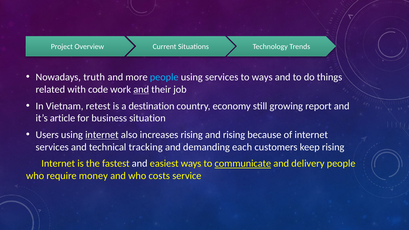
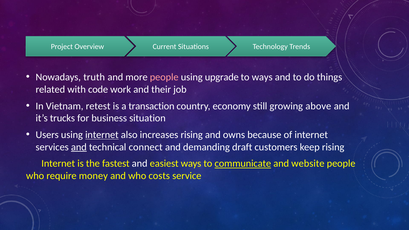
people colour: light blue -> pink (164, 77)
using services: services -> upgrade (222, 77)
and underline: present -> none (141, 89)
destination: destination -> transaction (151, 106)
report: report -> above (318, 106)
article: article -> trucks (62, 118)
and rising: rising -> owns (234, 135)
and underline: none -> present (79, 147)
tracking: tracking -> connect (146, 147)
each: each -> draft (242, 147)
delivery: delivery -> website (308, 164)
